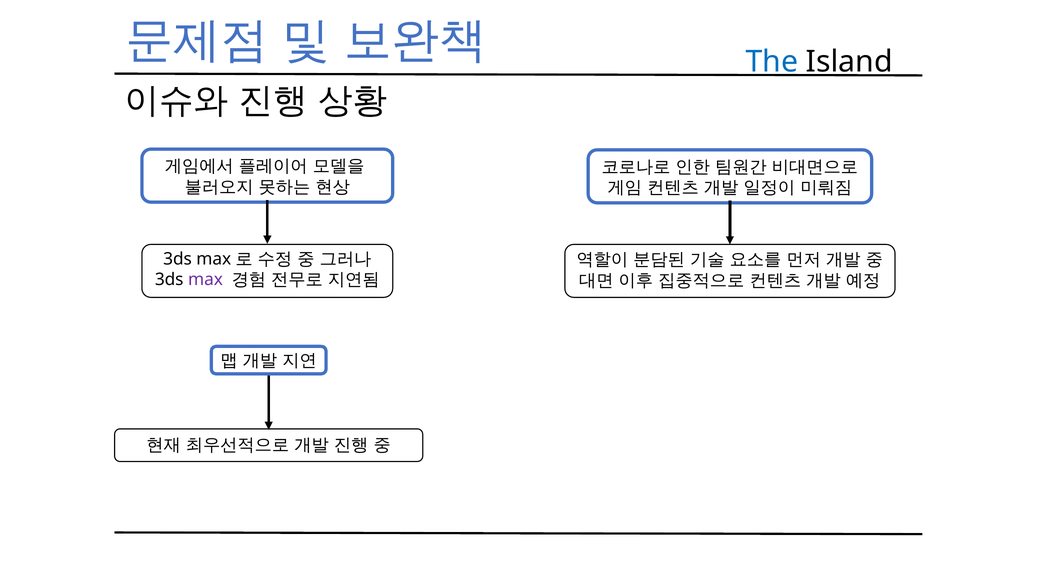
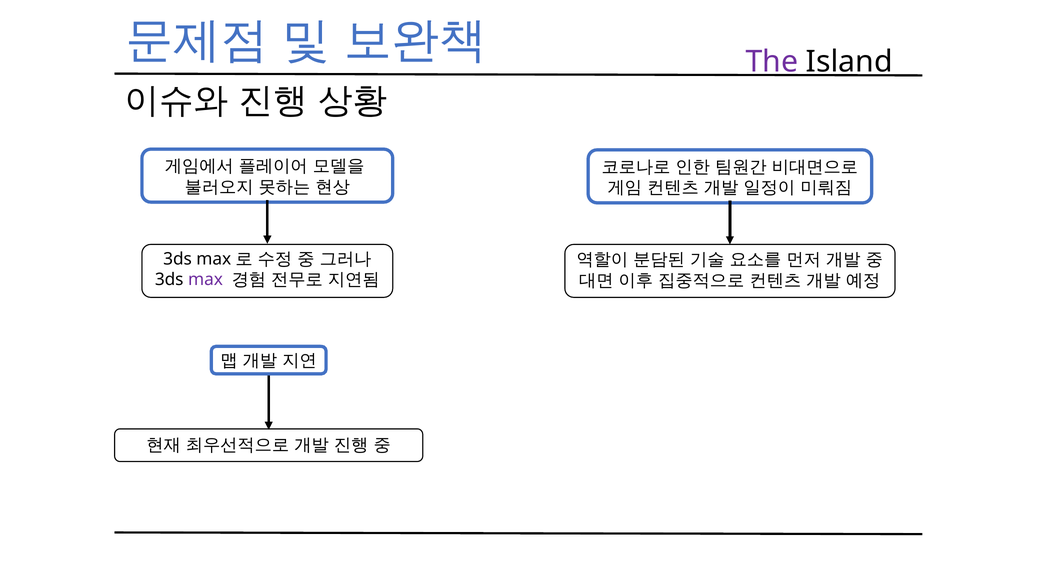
The colour: blue -> purple (772, 62)
